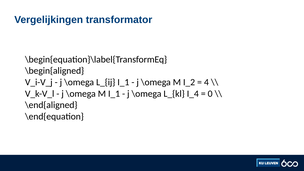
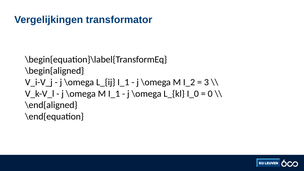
4: 4 -> 3 (206, 82)
I_4: I_4 -> I_0 (193, 94)
